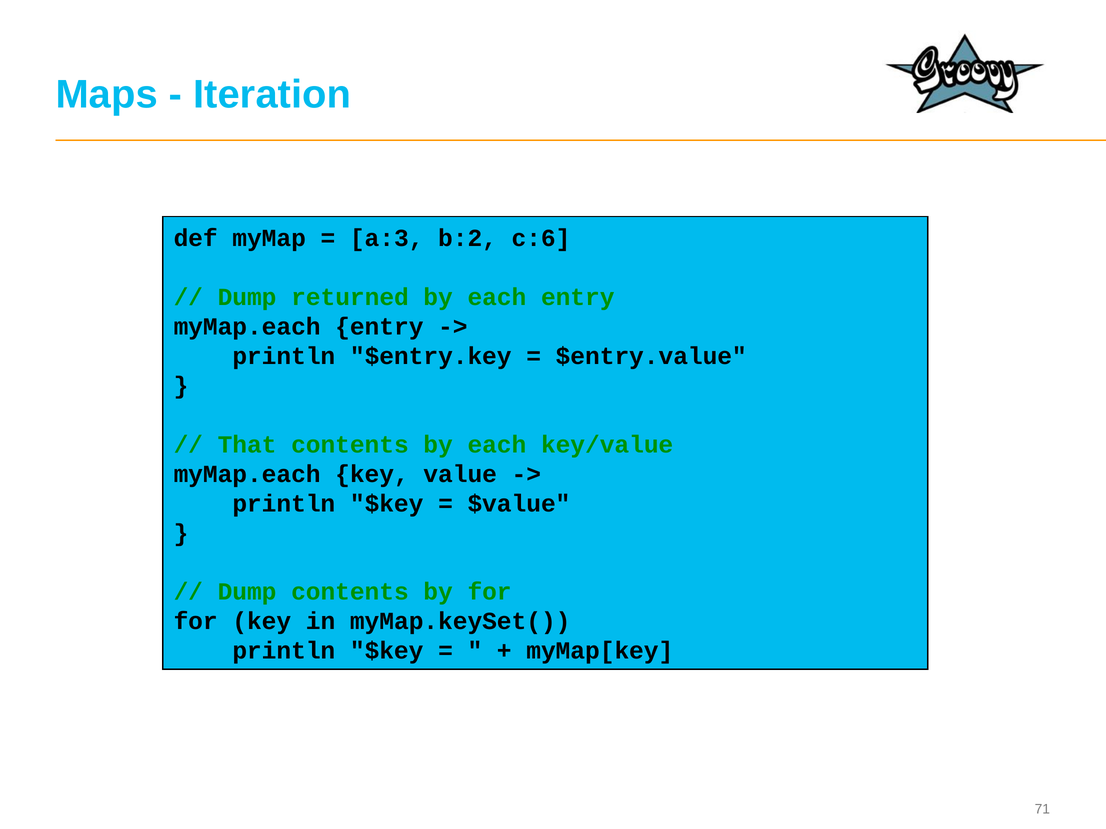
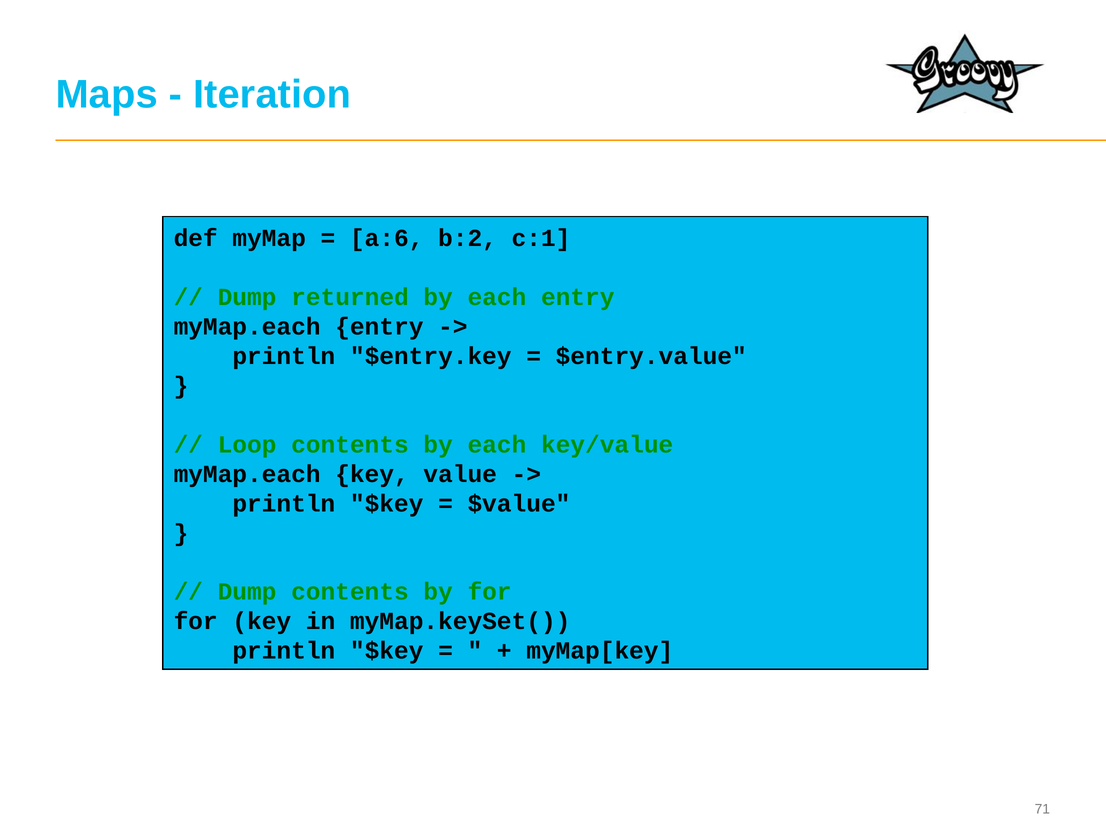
a:3: a:3 -> a:6 (387, 238)
c:6: c:6 -> c:1 (541, 238)
That: That -> Loop (247, 445)
